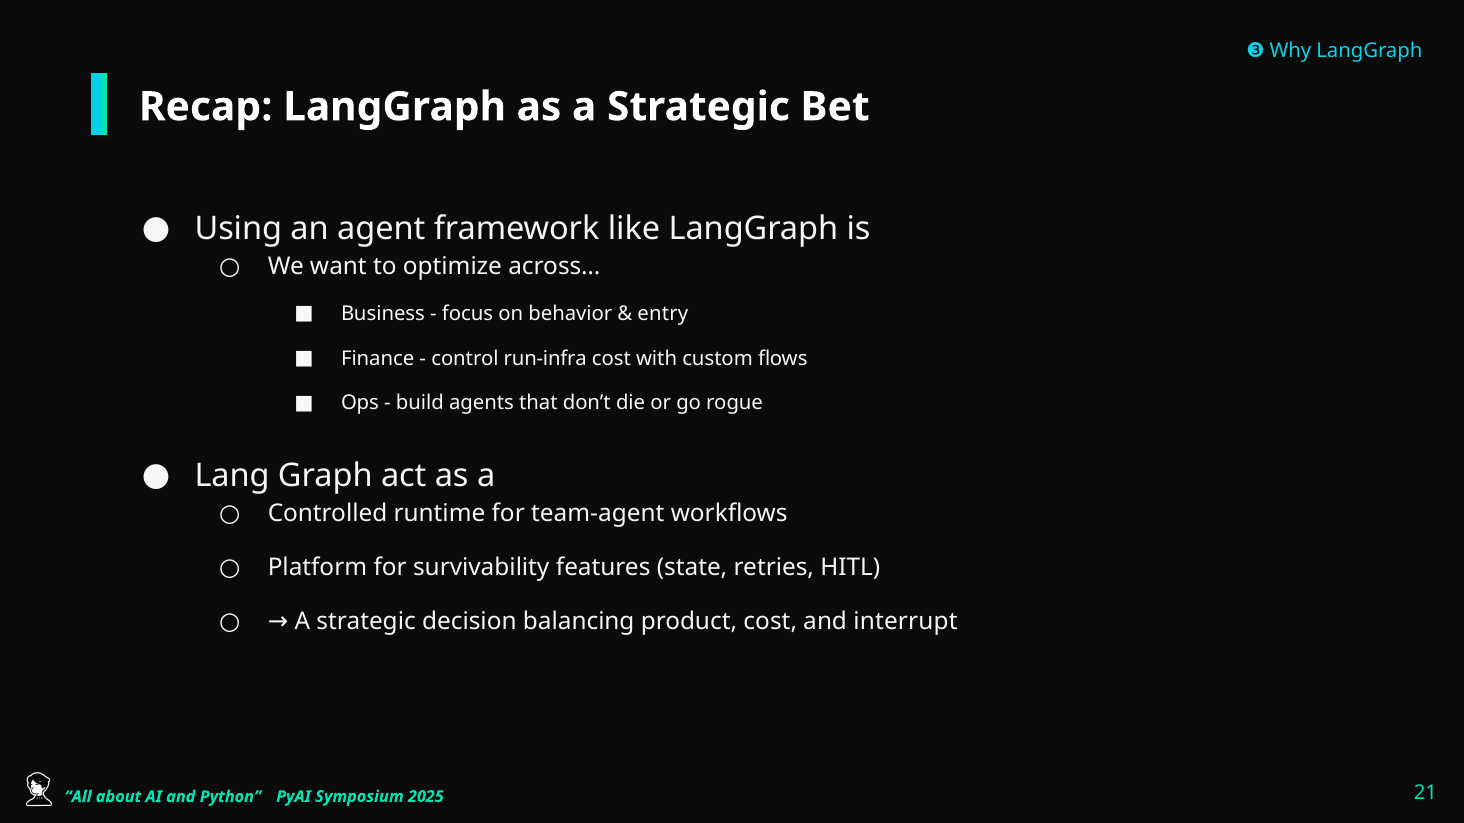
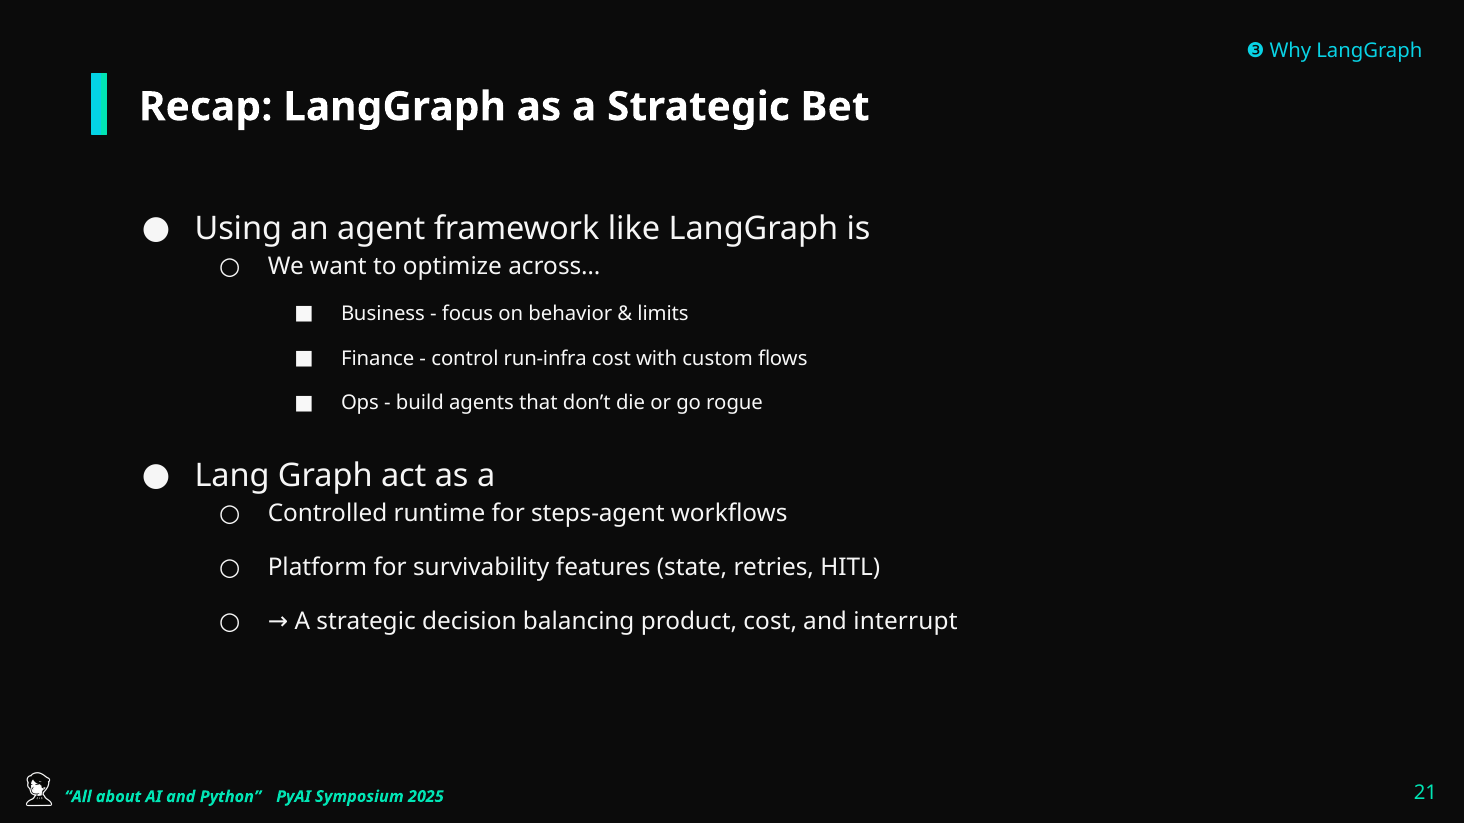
entry: entry -> limits (663, 314)
team-agent: team-agent -> steps-agent (598, 514)
